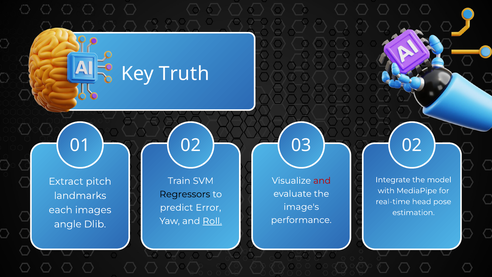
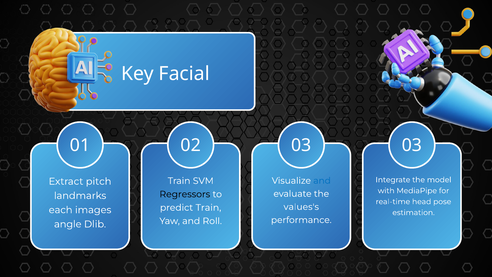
Truth: Truth -> Facial (184, 74)
02: 02 -> 03 (412, 145)
and colour: red -> blue (322, 181)
image's: image's -> values's (301, 207)
predict Error: Error -> Train (208, 207)
Roll underline: present -> none (212, 221)
